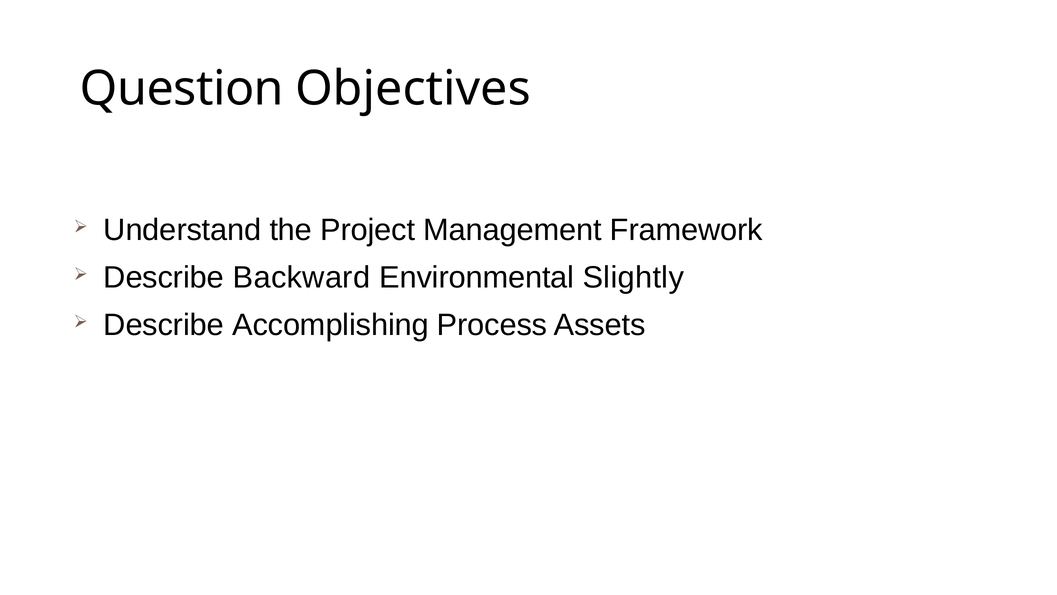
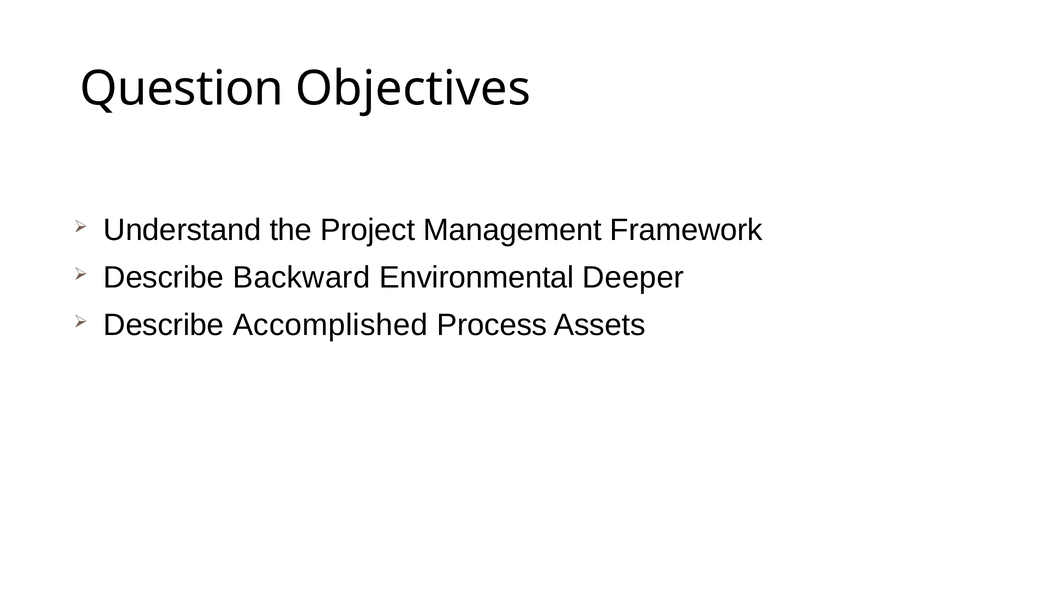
Slightly: Slightly -> Deeper (633, 277)
Accomplishing: Accomplishing -> Accomplished (330, 325)
